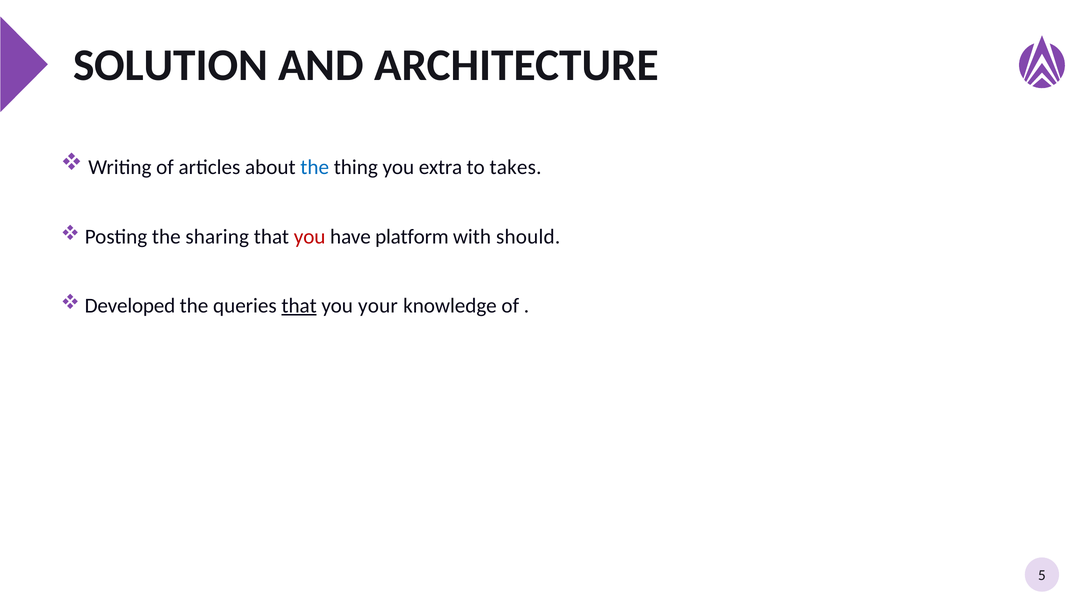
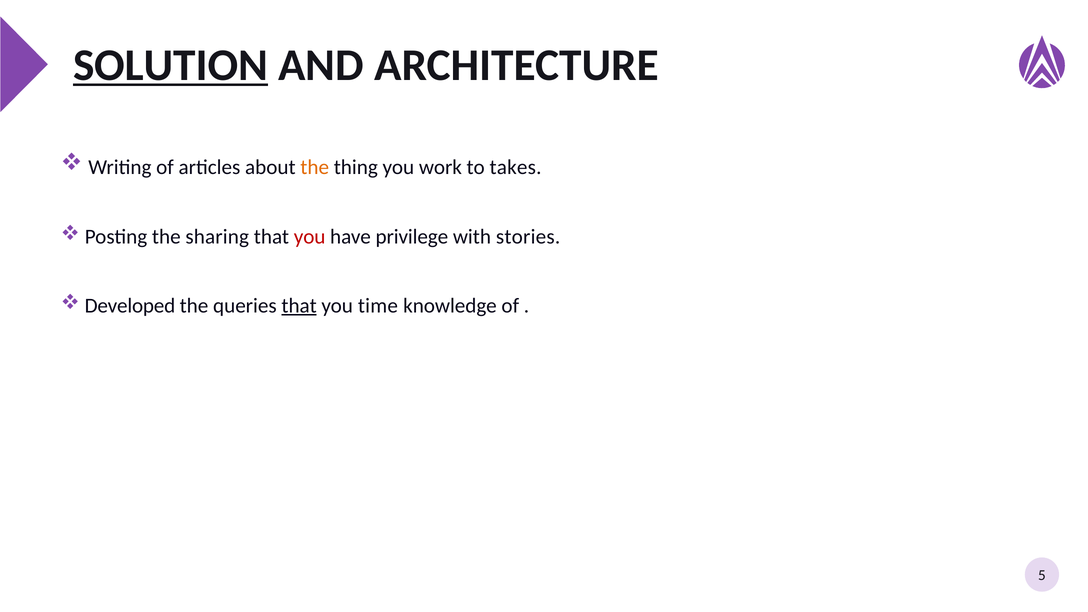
SOLUTION underline: none -> present (171, 65)
the colour: blue -> orange (315, 167)
extra: extra -> work (440, 167)
platform: platform -> privilege (412, 237)
should: should -> stories (528, 237)
your: your -> time (378, 306)
